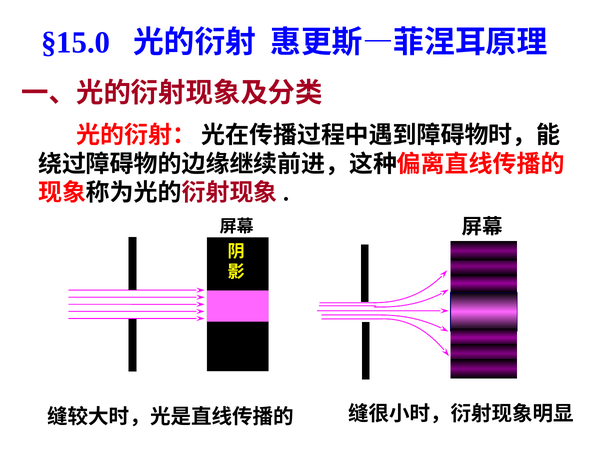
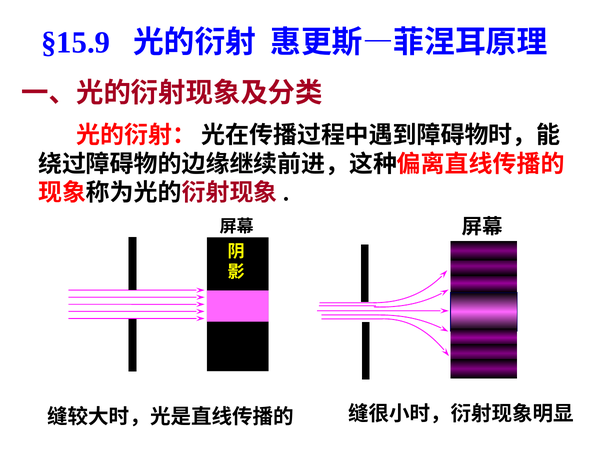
§15.0: §15.0 -> §15.9 (76, 42)
